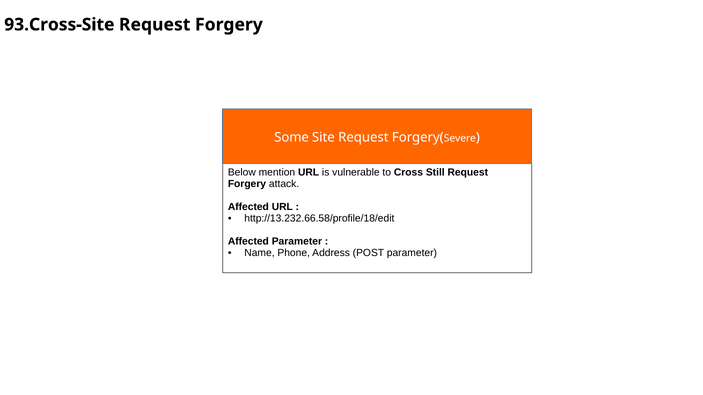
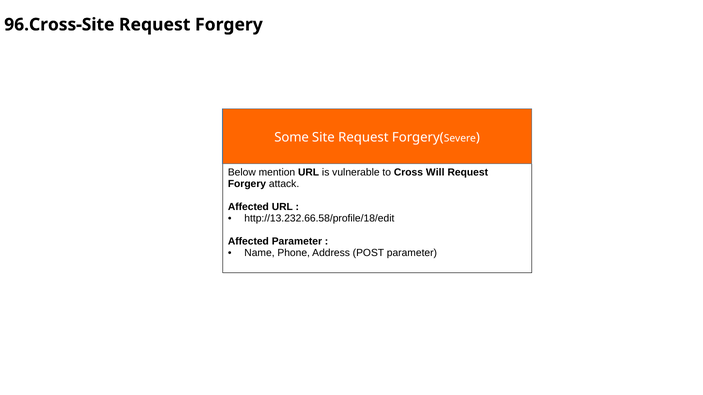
93.Cross-Site: 93.Cross-Site -> 96.Cross-Site (59, 25)
Still: Still -> Will (435, 173)
